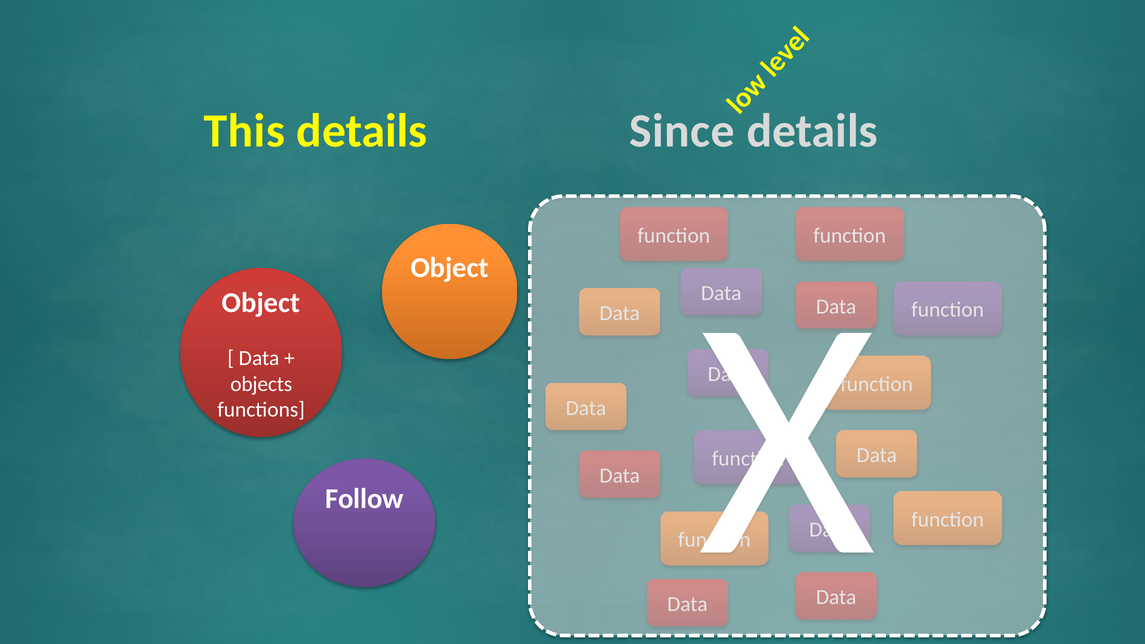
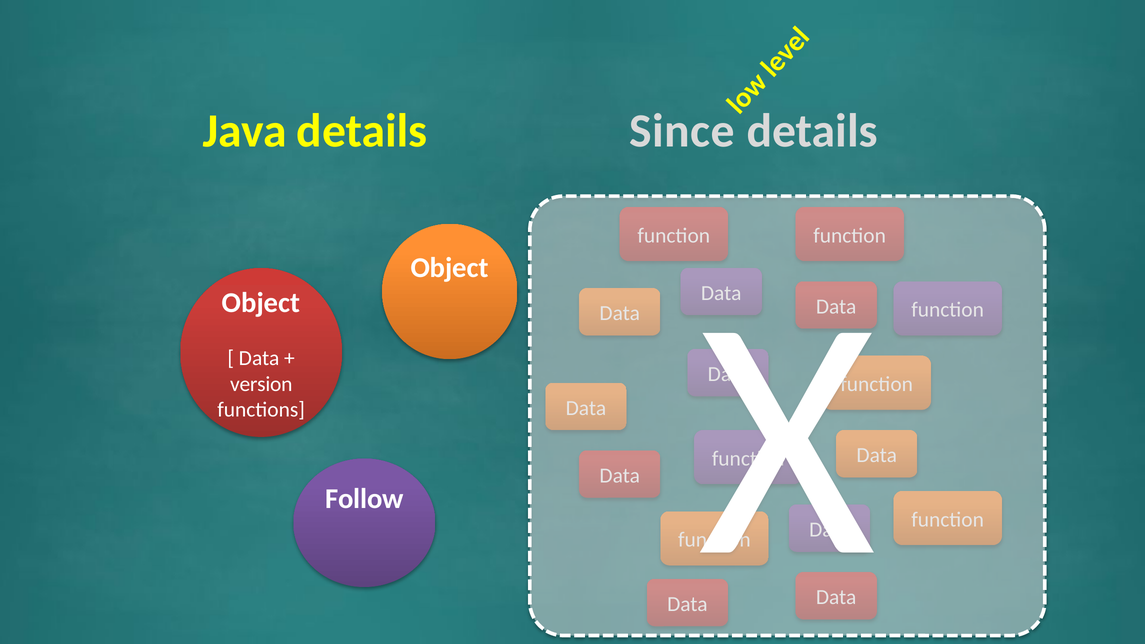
This: This -> Java (245, 131)
objects: objects -> version (261, 384)
